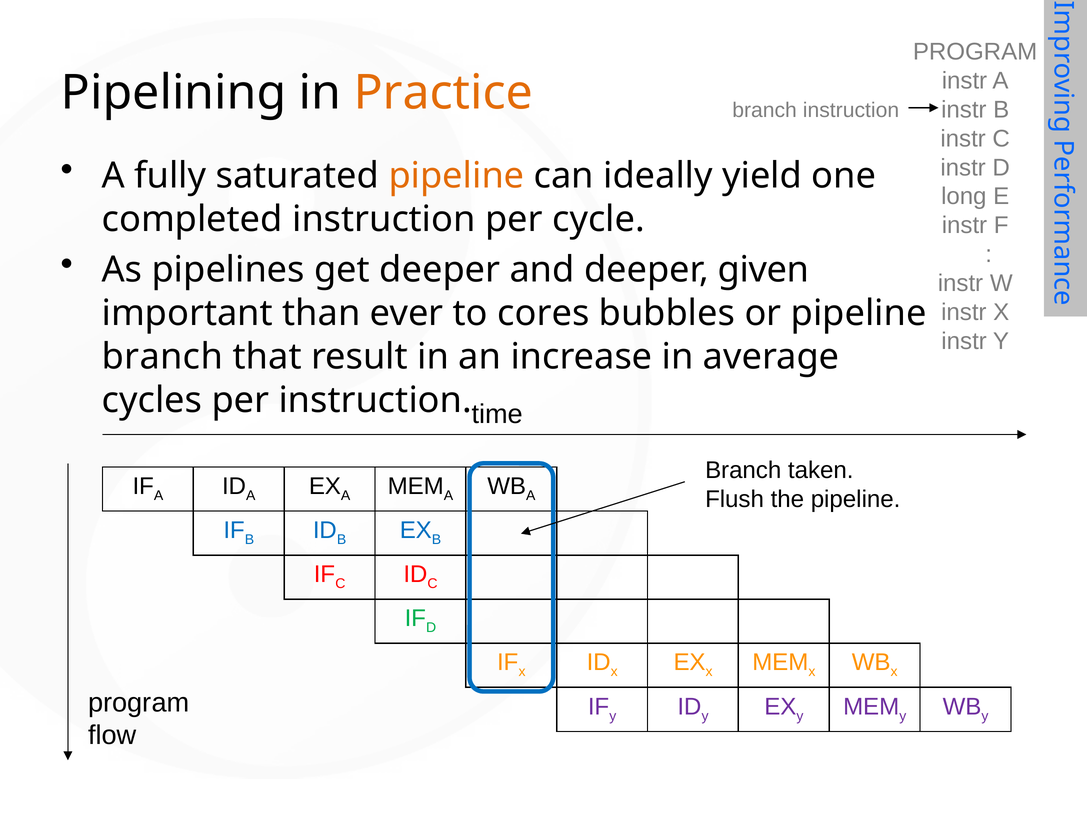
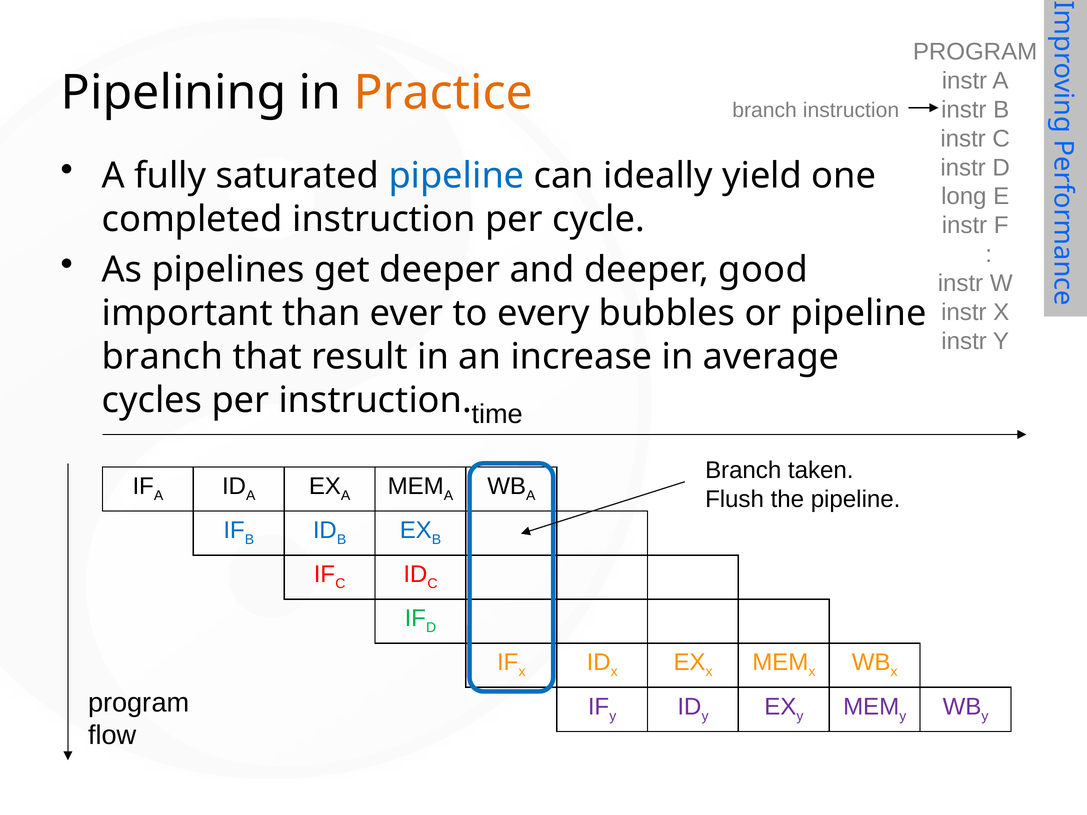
pipeline colour: orange -> blue (456, 176)
given: given -> good (763, 270)
cores: cores -> every (543, 314)
